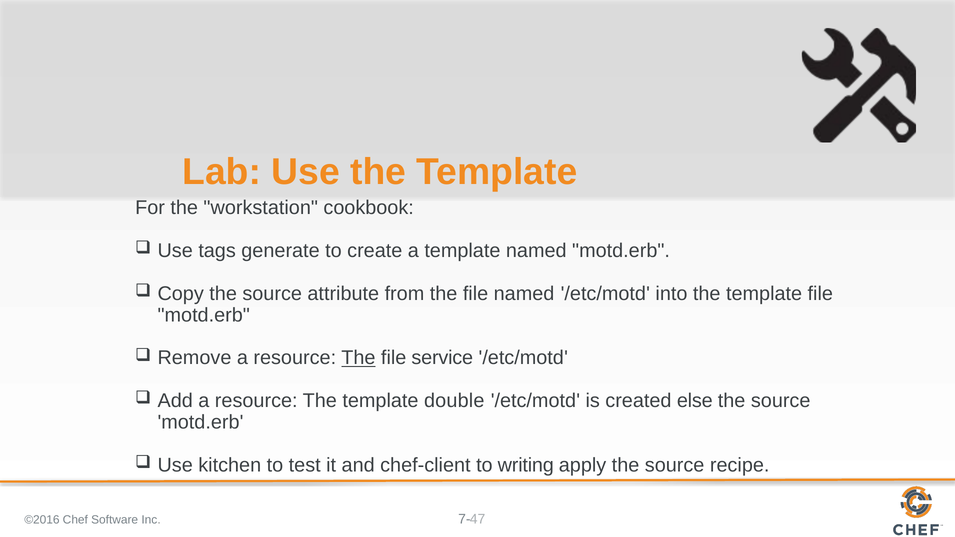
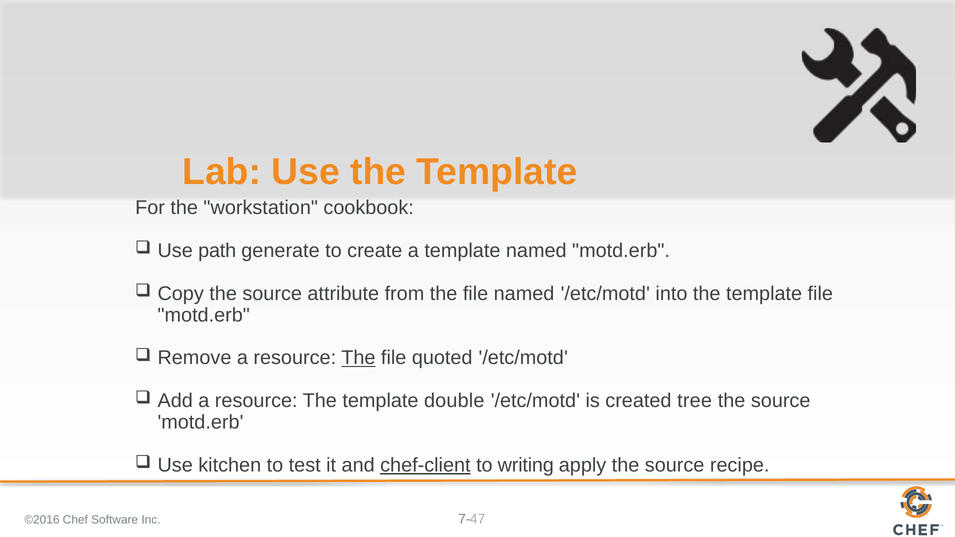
tags: tags -> path (217, 251)
service: service -> quoted (442, 358)
else: else -> tree (695, 401)
chef-client underline: none -> present (425, 465)
